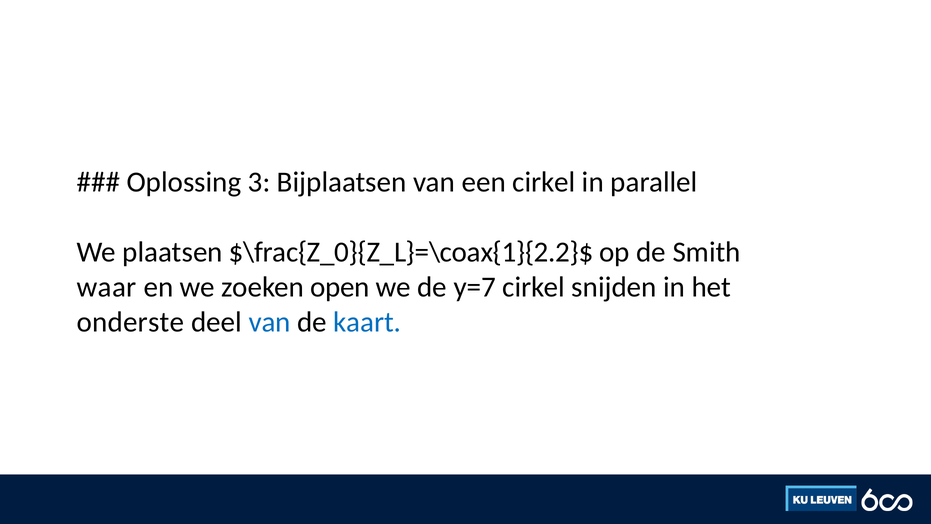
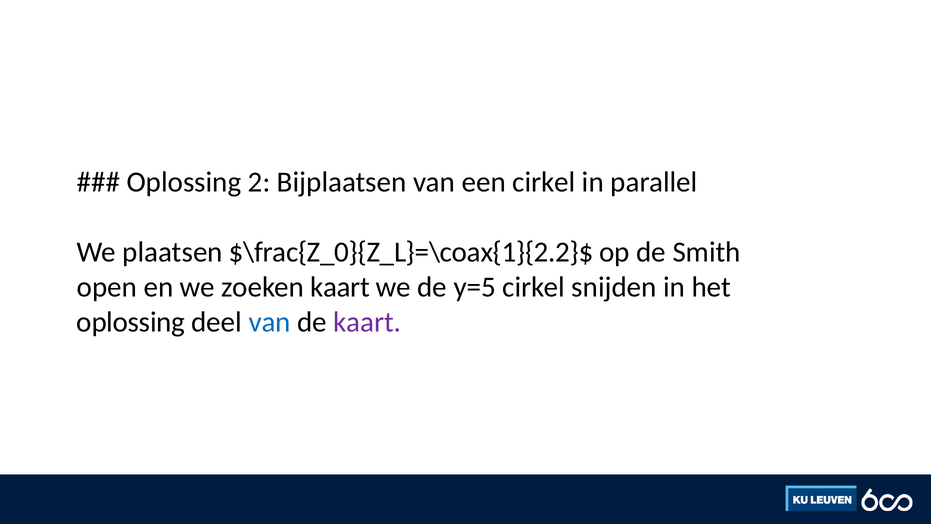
3: 3 -> 2 (259, 182)
waar: waar -> open (107, 287)
zoeken open: open -> kaart (340, 287)
y=7: y=7 -> y=5 (475, 287)
onderste: onderste -> oplossing (131, 322)
kaart colour: blue -> purple (367, 322)
